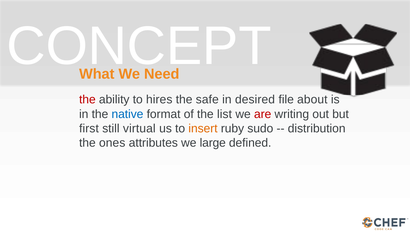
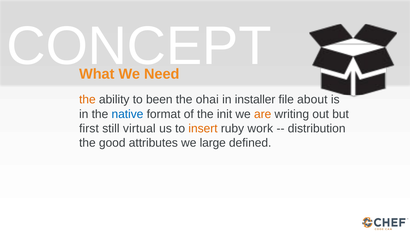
the colour: red -> orange (87, 100)
hires: hires -> been (159, 100)
safe: safe -> ohai (207, 100)
desired: desired -> installer (255, 100)
list: list -> init (225, 114)
are colour: red -> orange (263, 114)
sudo: sudo -> work (260, 128)
ones: ones -> good (112, 143)
